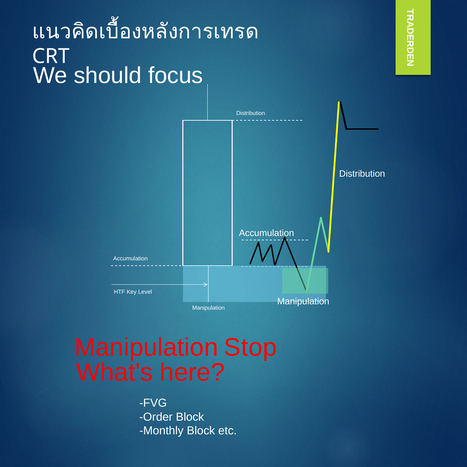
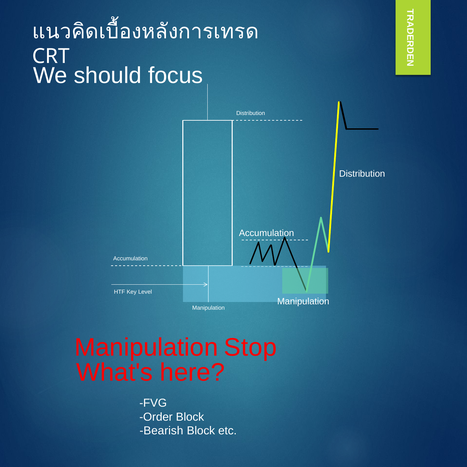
Monthly: Monthly -> Bearish (161, 431)
